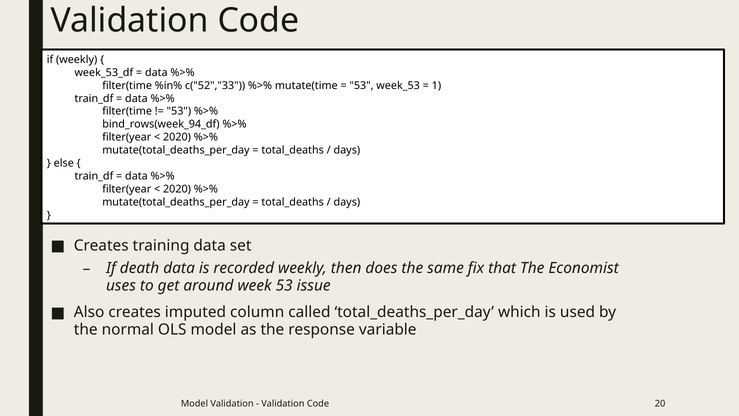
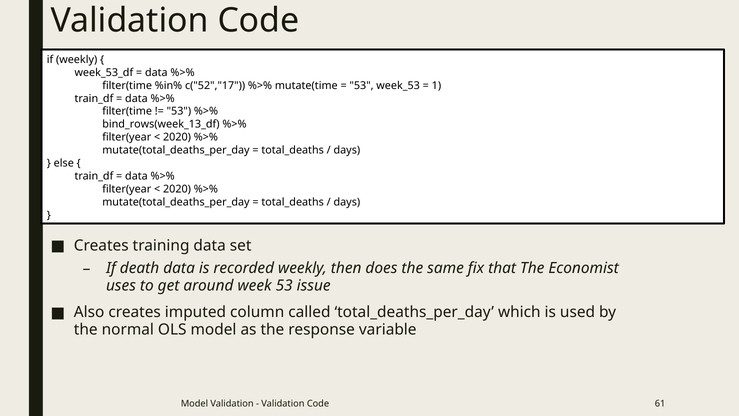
c("52","33: c("52","33 -> c("52","17 (215, 85)
bind_rows(week_94_df: bind_rows(week_94_df -> bind_rows(week_13_df (161, 124)
20: 20 -> 61 (660, 403)
